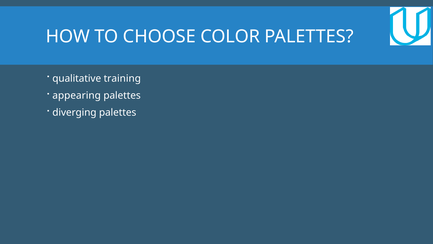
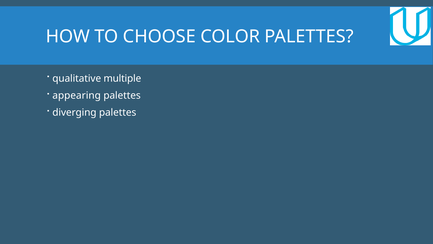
training: training -> multiple (122, 78)
